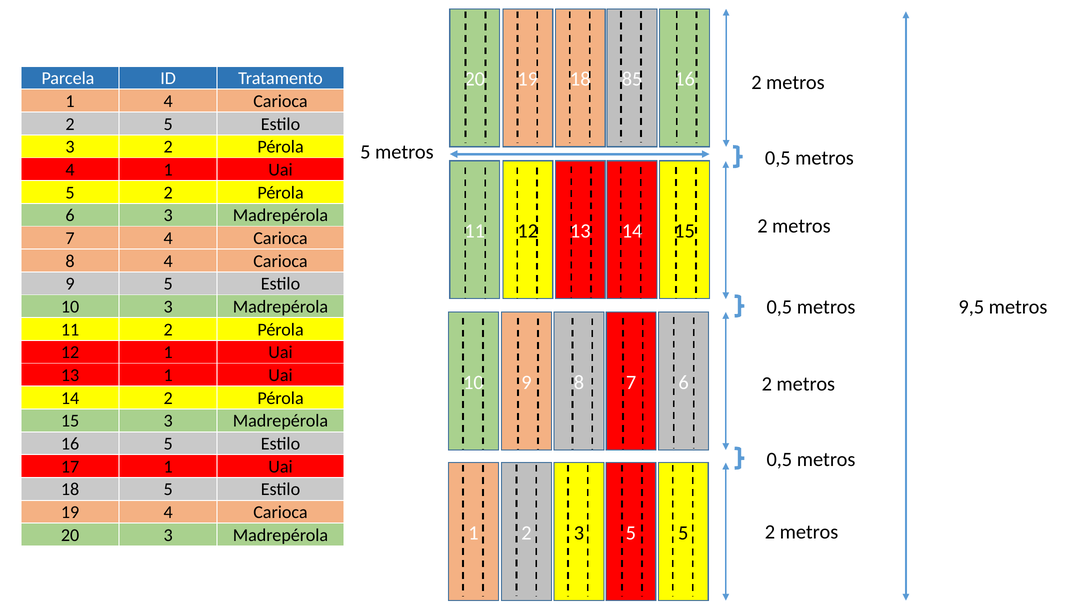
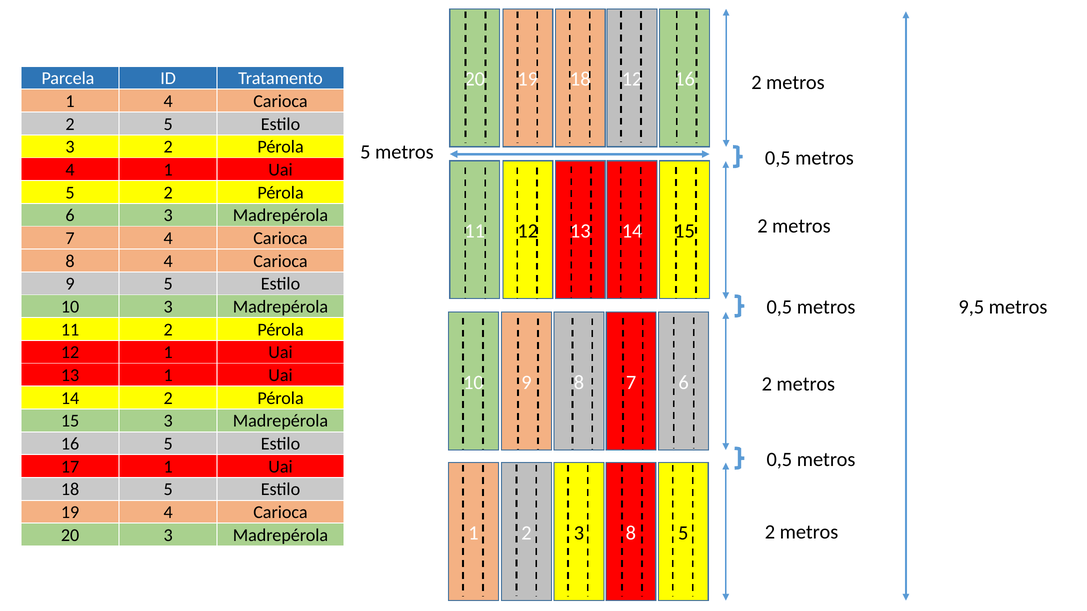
18 85: 85 -> 12 (632, 79)
3 5: 5 -> 8 (631, 533)
